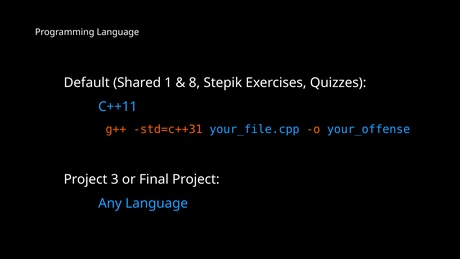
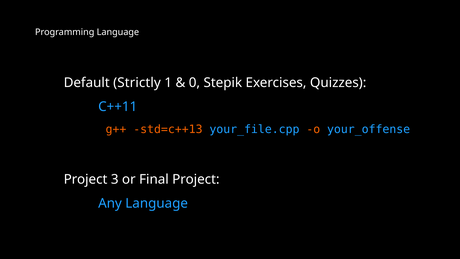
Shared: Shared -> Strictly (137, 83)
8: 8 -> 0 (194, 83)
std=c++31: std=c++31 -> std=c++13 (168, 129)
